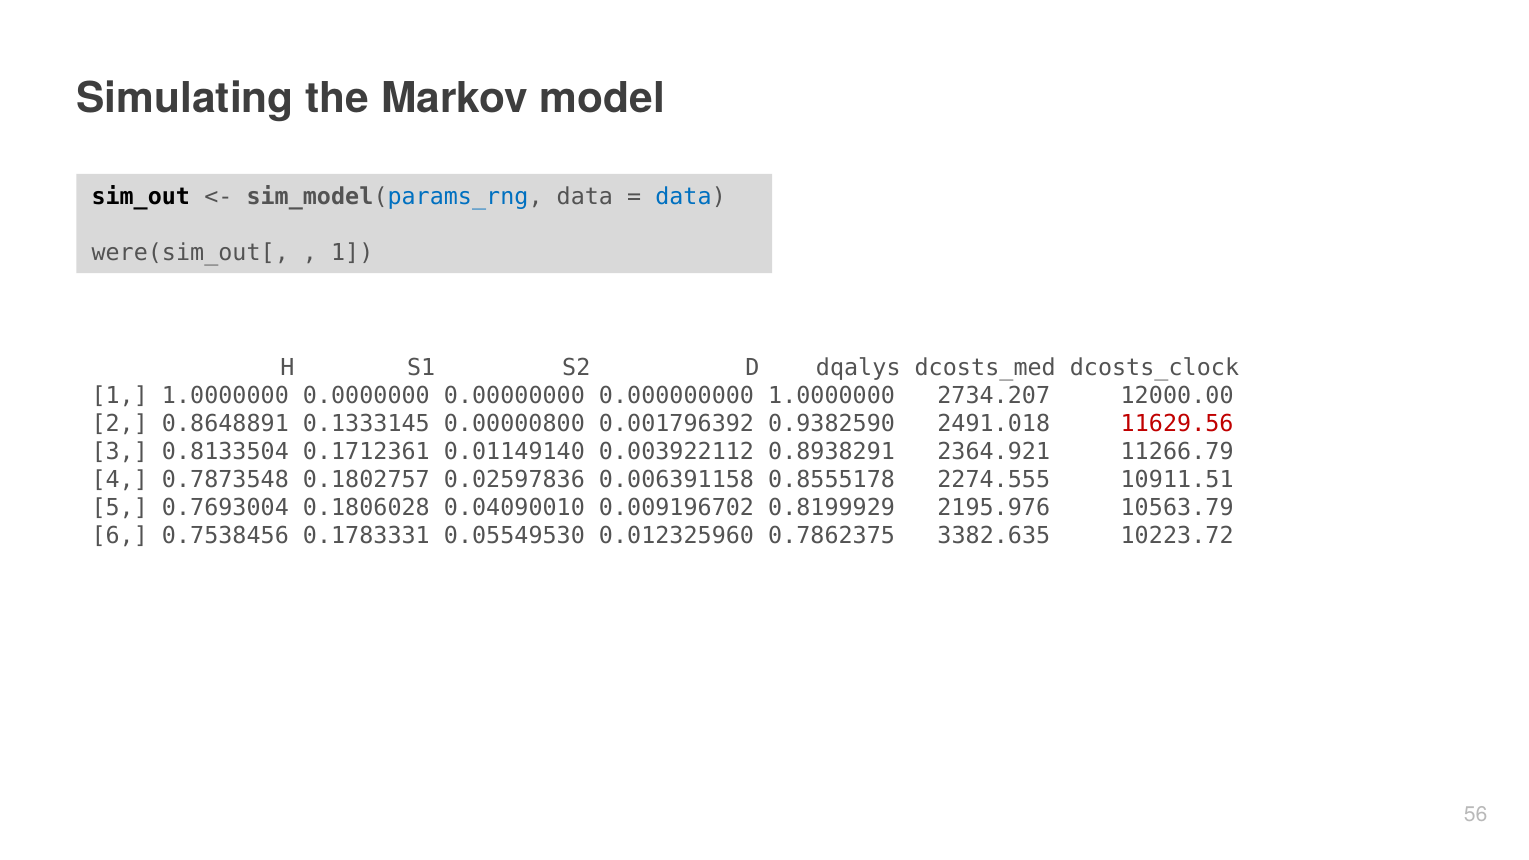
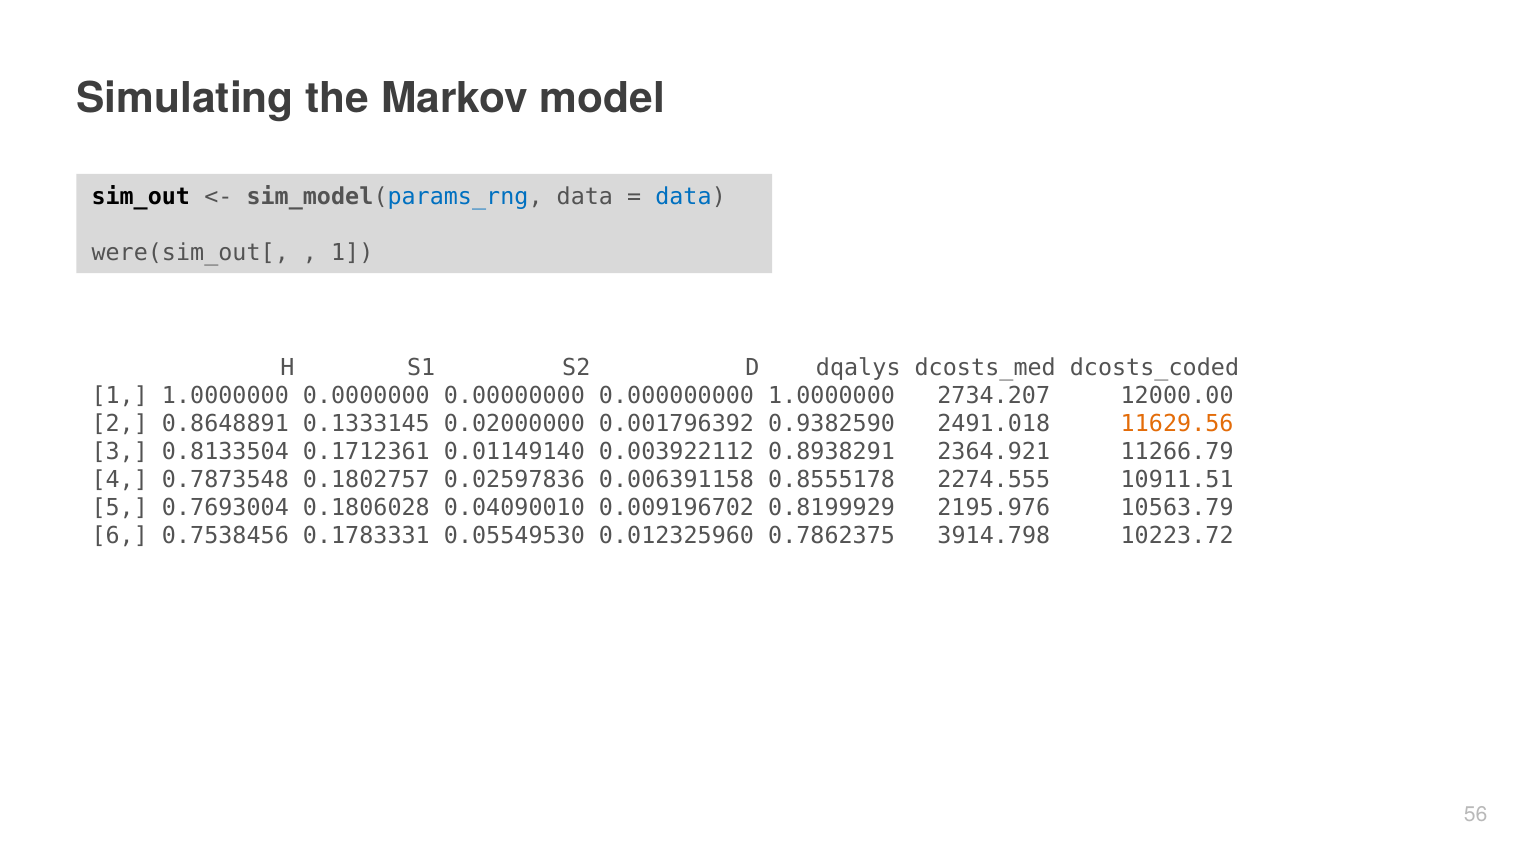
dcosts_clock: dcosts_clock -> dcosts_coded (1154, 367)
0.00000800: 0.00000800 -> 0.02000000 (514, 424)
11629.56 colour: red -> orange (1177, 424)
3382.635: 3382.635 -> 3914.798 (994, 536)
